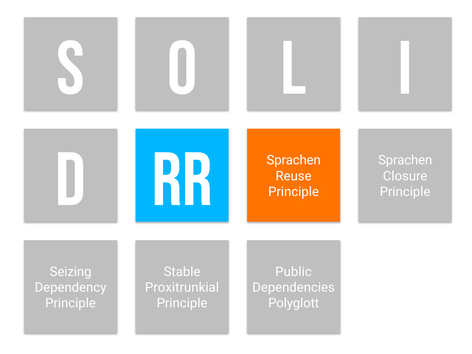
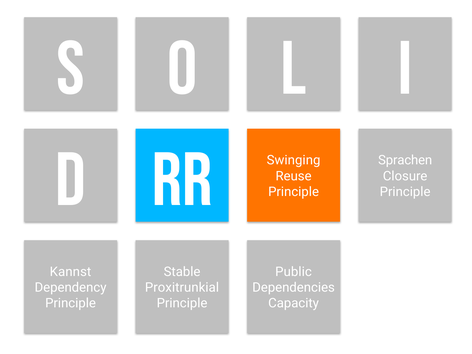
Sprachen: Sprachen -> Swinging (294, 160)
Seizing: Seizing -> Kannst (71, 272)
Polyglott: Polyglott -> Capacity (294, 303)
